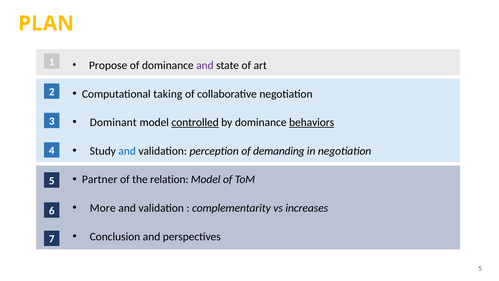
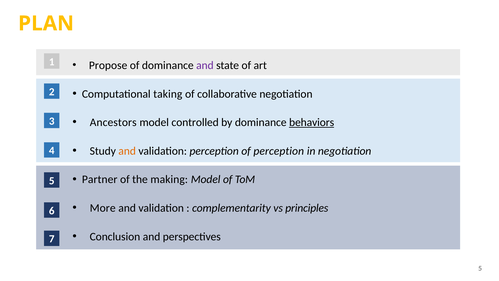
Dominant: Dominant -> Ancestors (113, 122)
controlled underline: present -> none (195, 122)
and colour: blue -> orange (127, 151)
of demanding: demanding -> perception (279, 151)
relation: relation -> making (169, 179)
increases: increases -> principles (307, 208)
